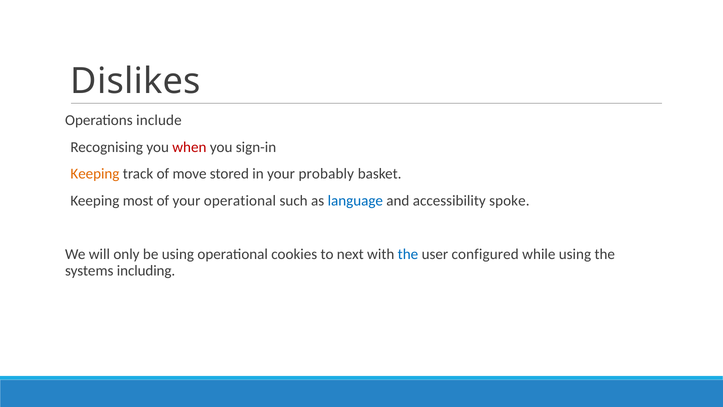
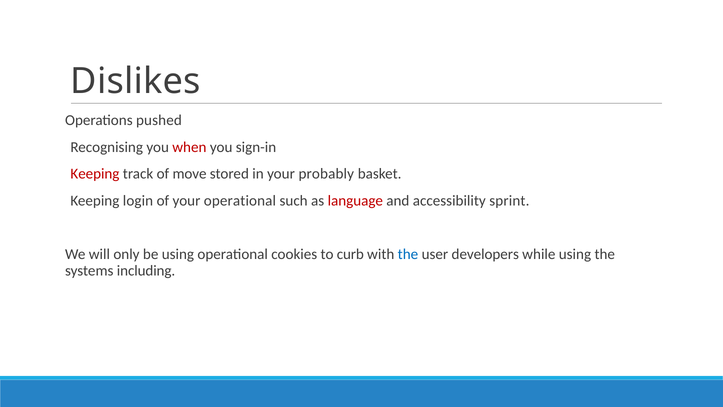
include: include -> pushed (159, 120)
Keeping colour: orange -> red (95, 174)
most: most -> login (138, 201)
language colour: blue -> red (355, 201)
spoke: spoke -> sprint (509, 201)
next: next -> curb (350, 254)
configured: configured -> developers (485, 254)
